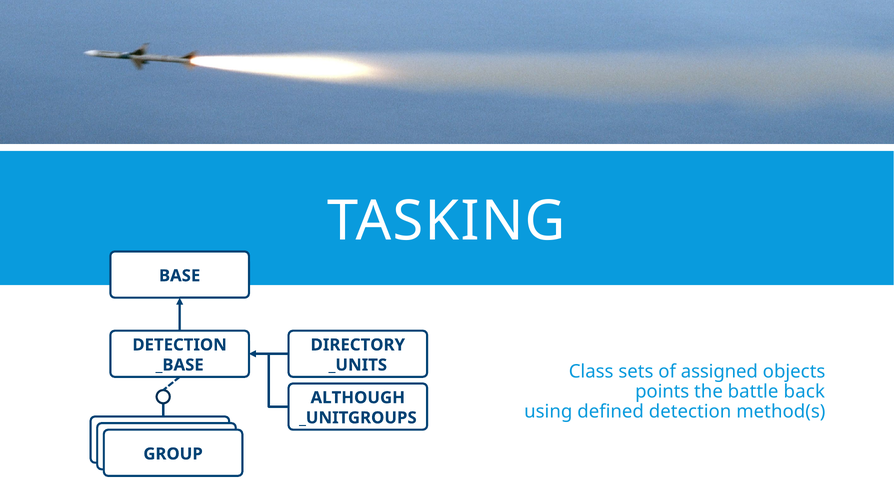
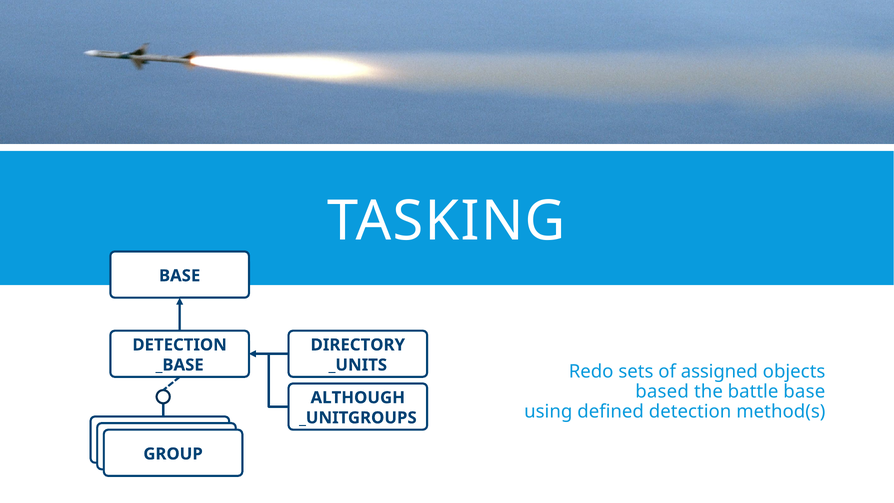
Class: Class -> Redo (591, 371)
points: points -> based (662, 391)
battle back: back -> base (804, 391)
